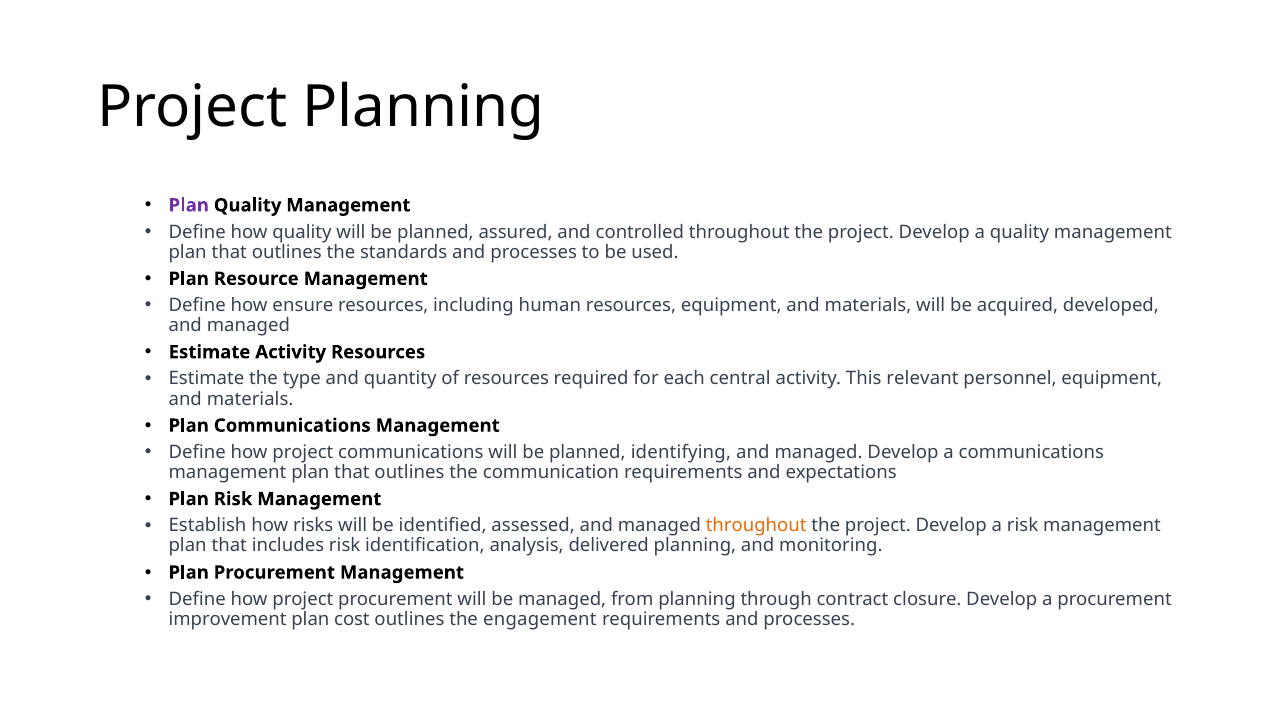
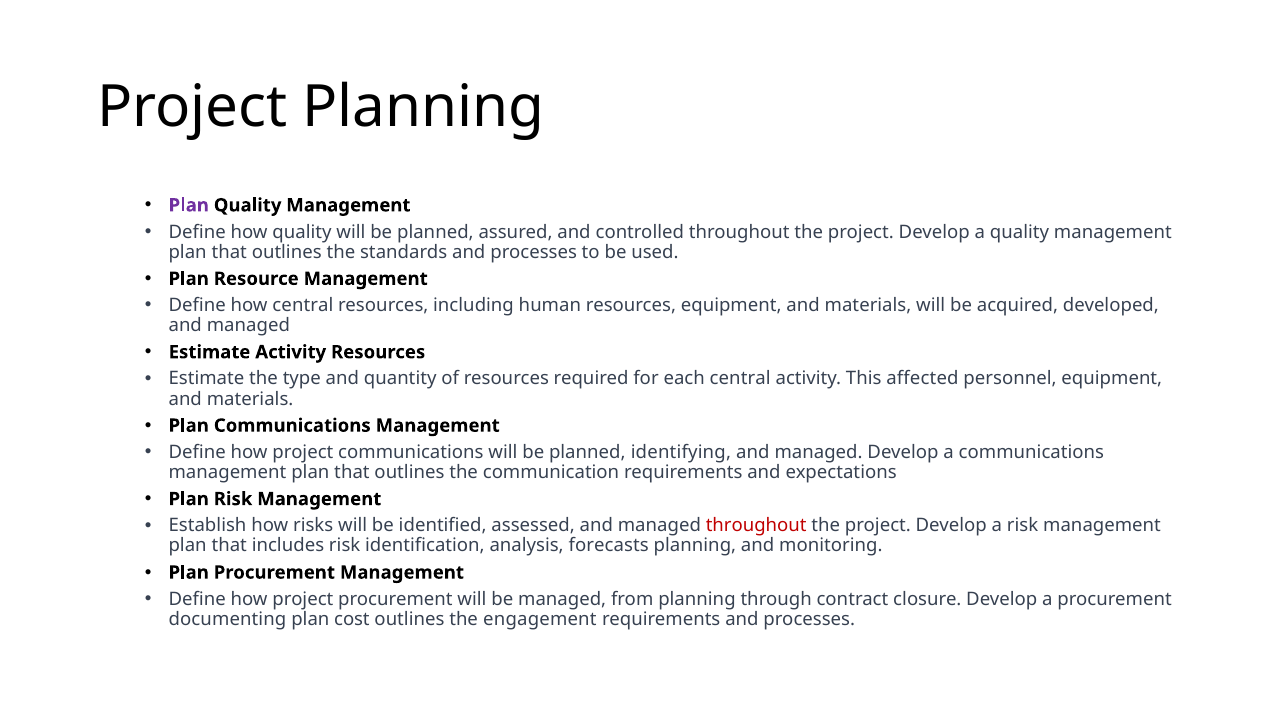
how ensure: ensure -> central (303, 305)
relevant: relevant -> affected (922, 379)
throughout colour: orange -> red (756, 526)
delivered: delivered -> forecasts (609, 546)
improvement: improvement -> documenting (227, 619)
